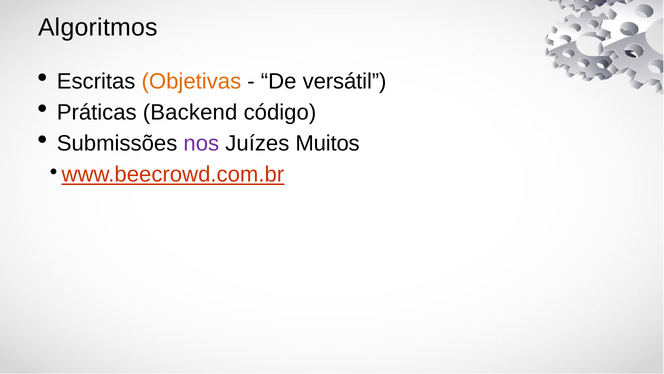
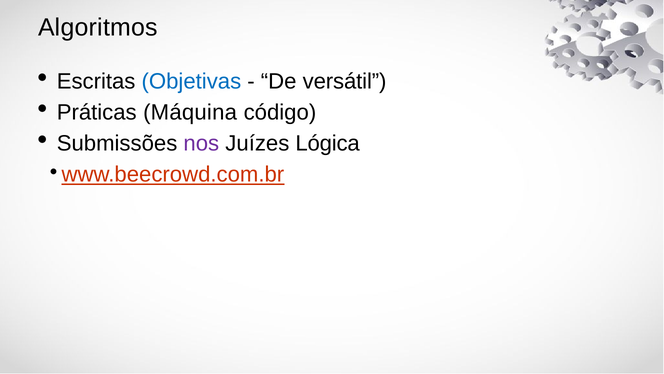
Objetivas colour: orange -> blue (191, 81)
Backend: Backend -> Máquina (190, 112)
Muitos: Muitos -> Lógica (328, 143)
